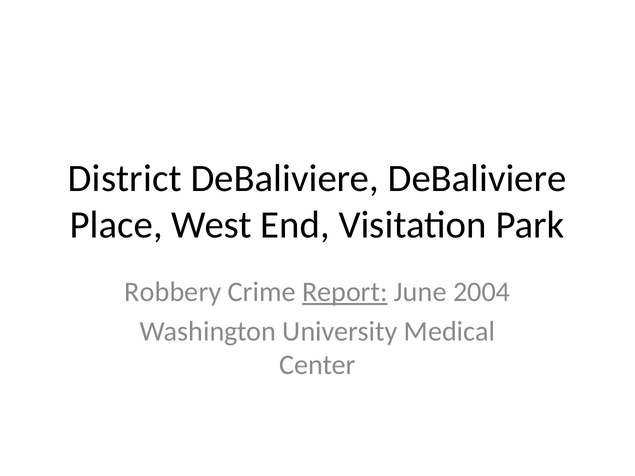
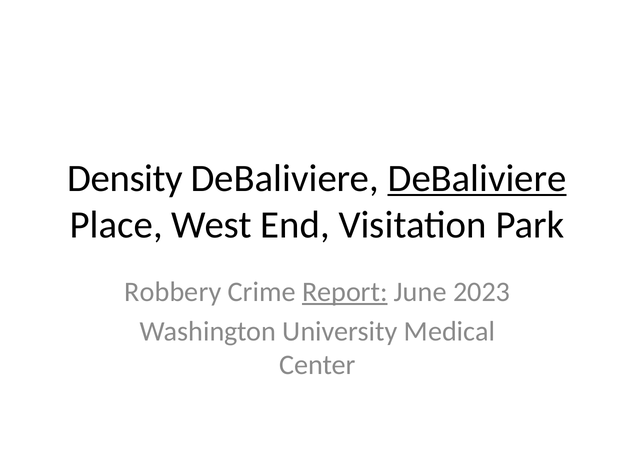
District: District -> Density (125, 178)
DeBaliviere underline: none -> present (477, 178)
2004: 2004 -> 2023 (482, 292)
